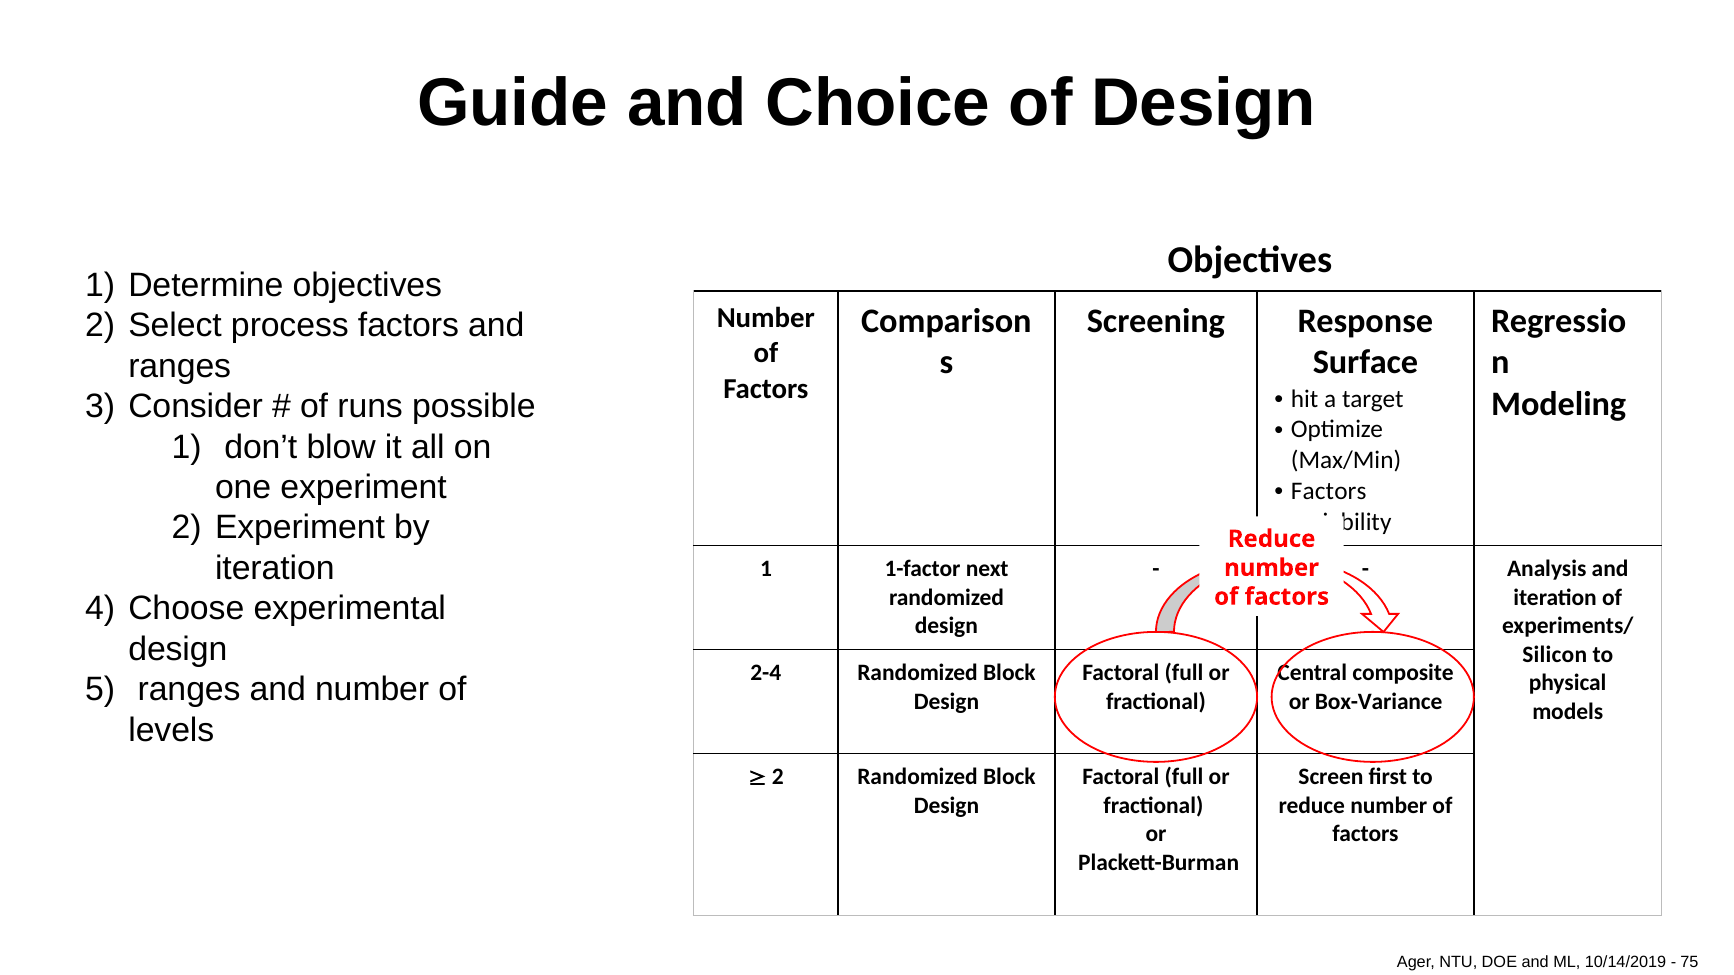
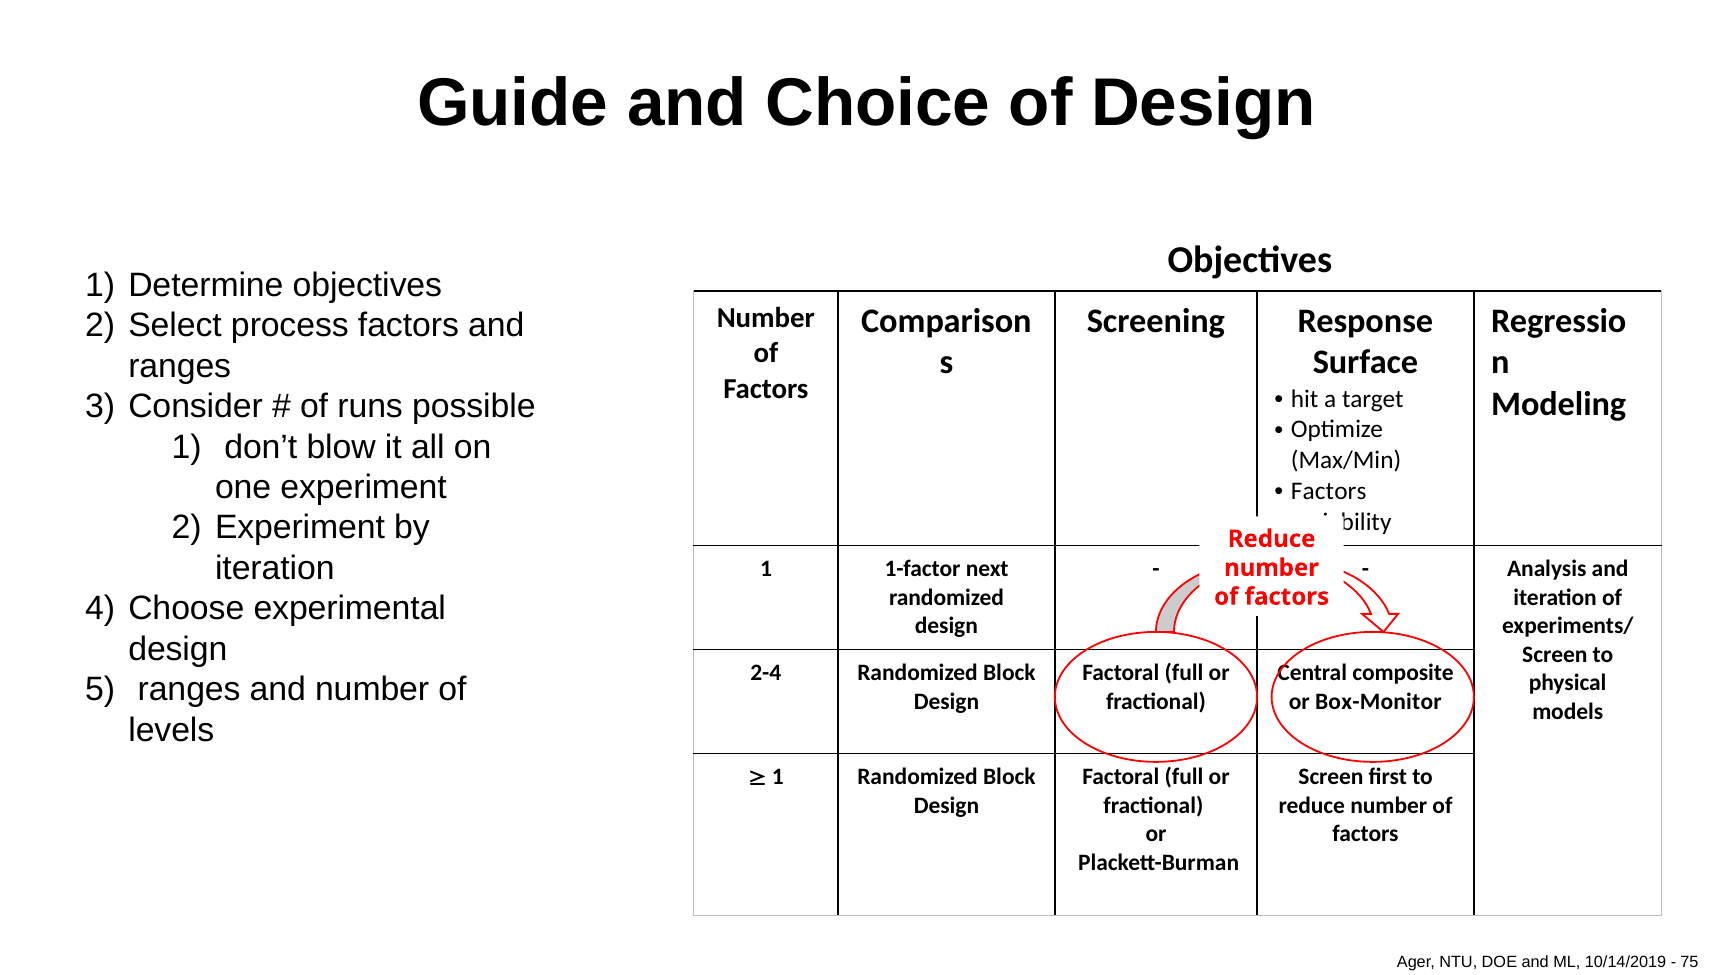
Silicon: Silicon -> Screen (1555, 655)
Box-Variance: Box-Variance -> Box-Monitor (1378, 702)
2: 2 -> 1 (778, 777)
